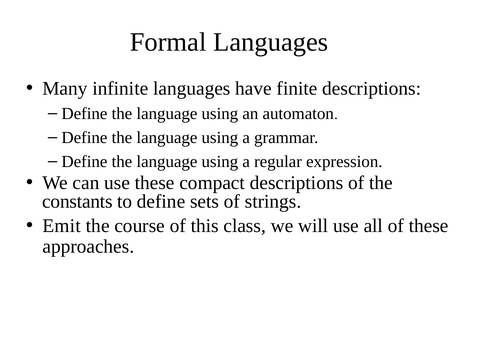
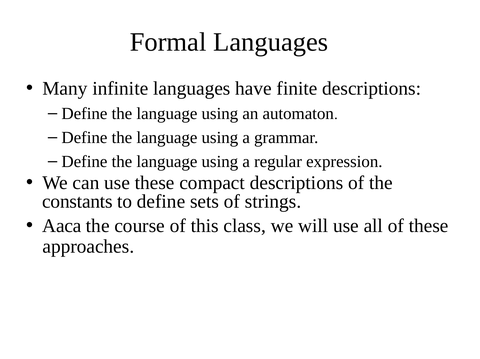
Emit: Emit -> Aaca (62, 226)
